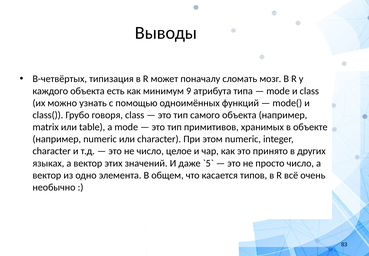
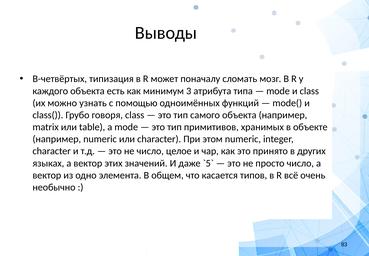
9: 9 -> 3 (189, 91)
